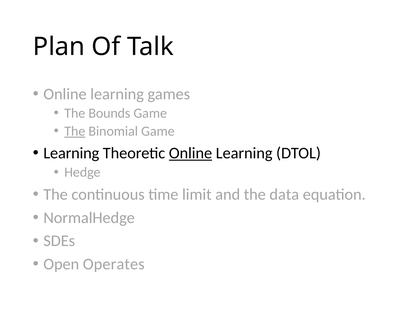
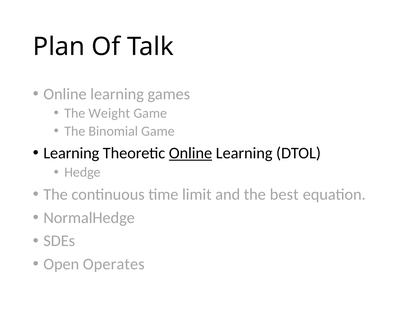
Bounds: Bounds -> Weight (109, 113)
The underline: present -> none (75, 131)
data: data -> best (284, 195)
